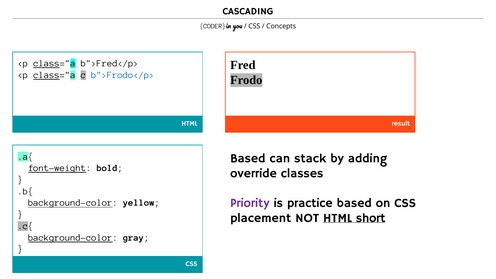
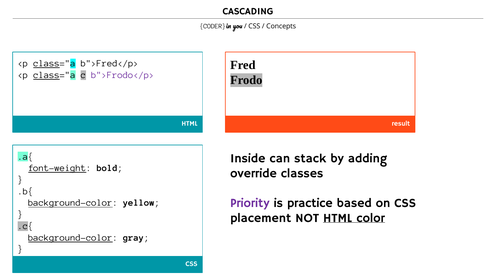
b">Frodo</p> colour: blue -> purple (123, 75)
Based: Based -> Inside (248, 158)
short: short -> color (371, 218)
